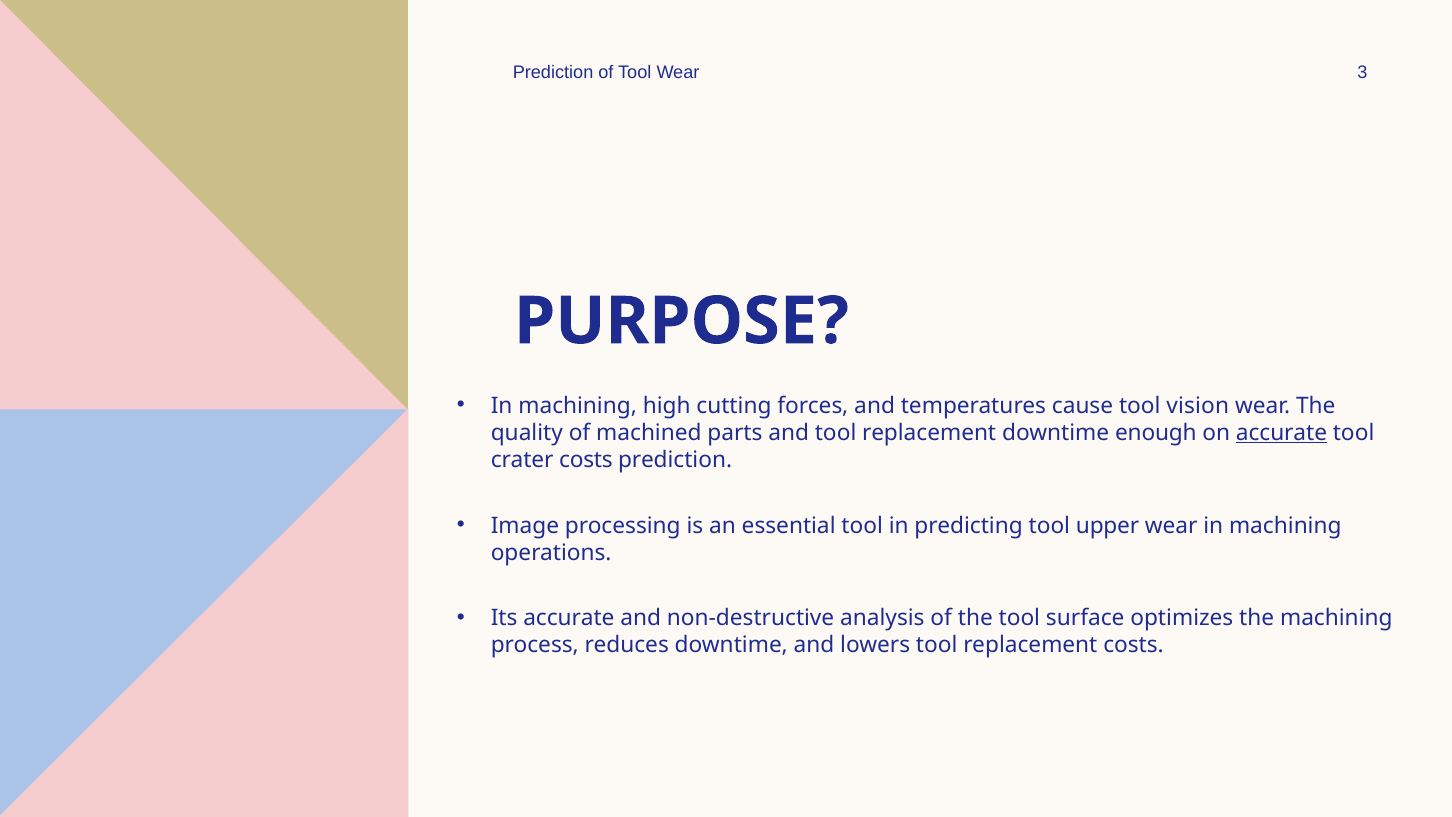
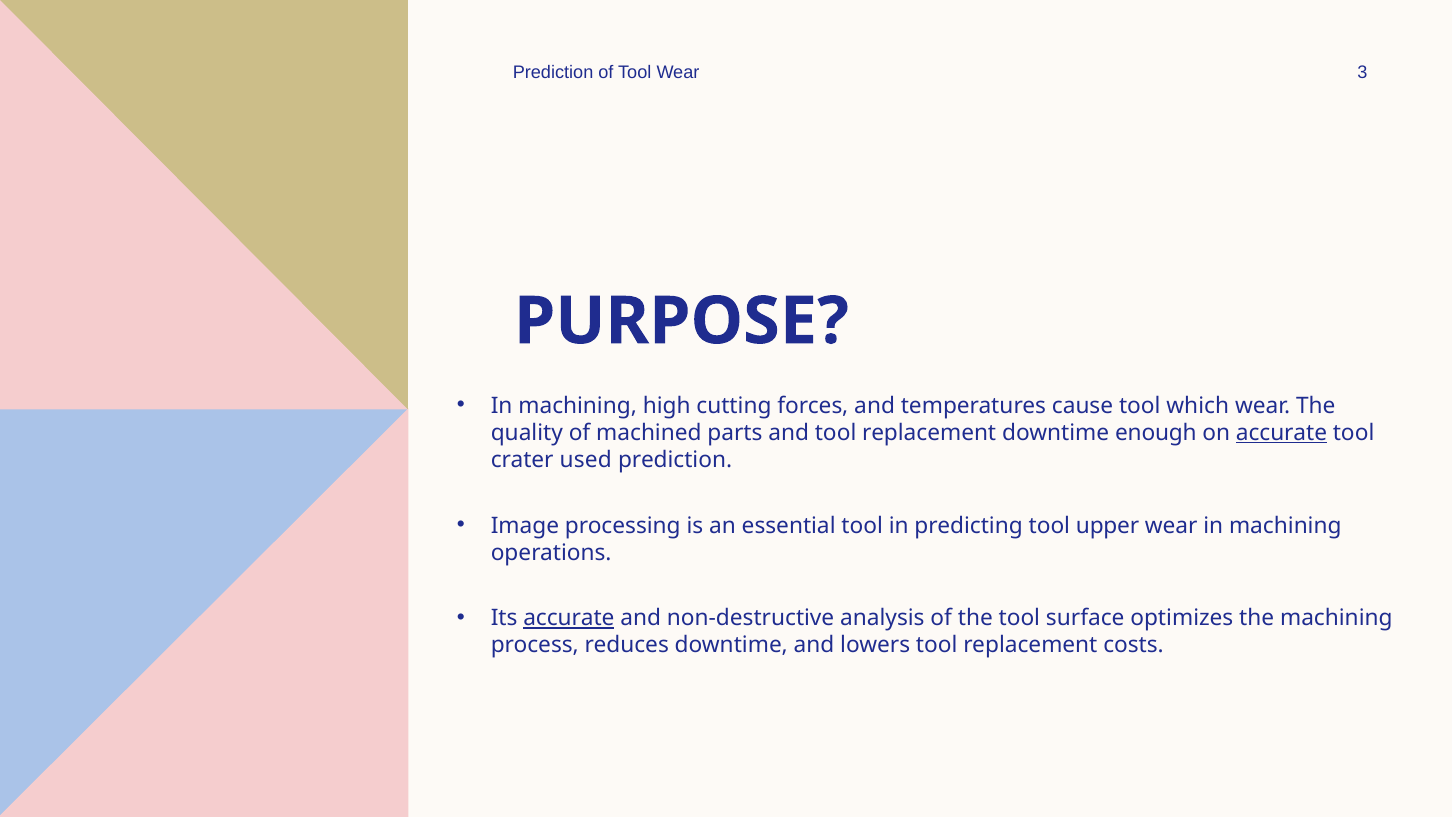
vision: vision -> which (1198, 406)
crater costs: costs -> used (586, 460)
accurate underline: none -> present (569, 618)
